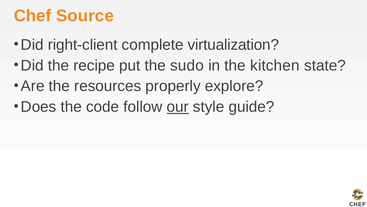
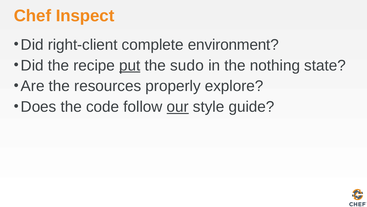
Source: Source -> Inspect (85, 16)
virtualization: virtualization -> environment (233, 45)
put underline: none -> present (130, 65)
kitchen: kitchen -> nothing (275, 65)
